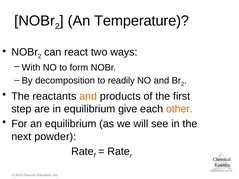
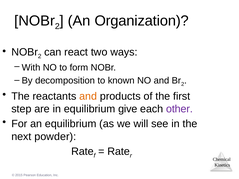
Temperature: Temperature -> Organization (142, 21)
readily: readily -> known (121, 81)
other colour: orange -> purple (179, 109)
